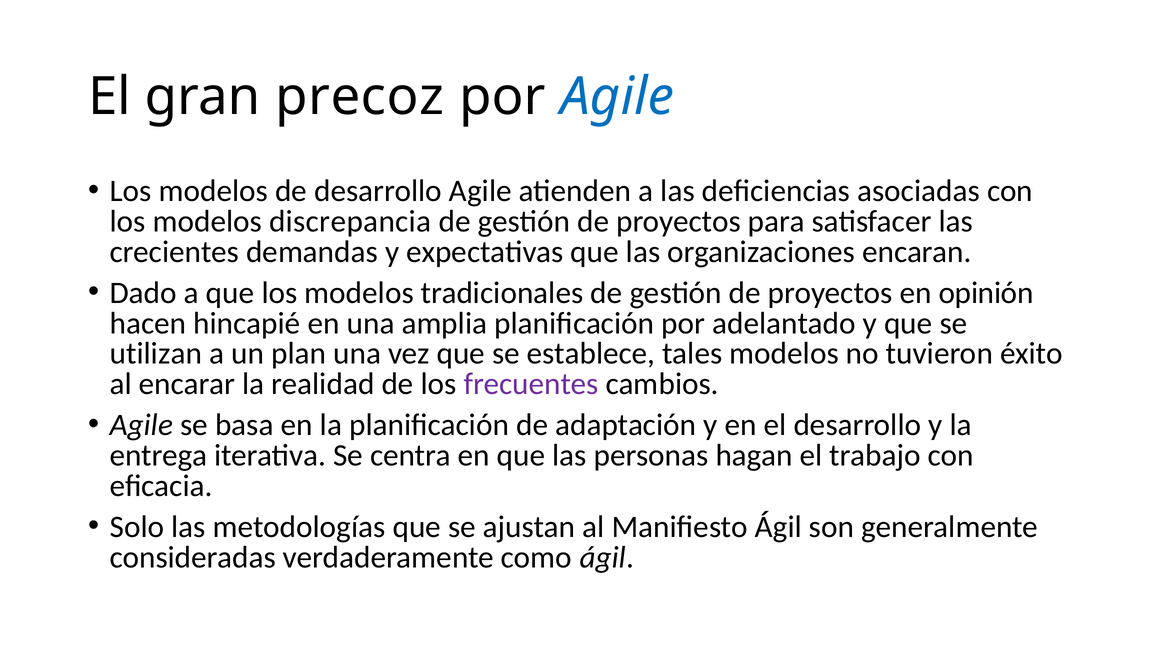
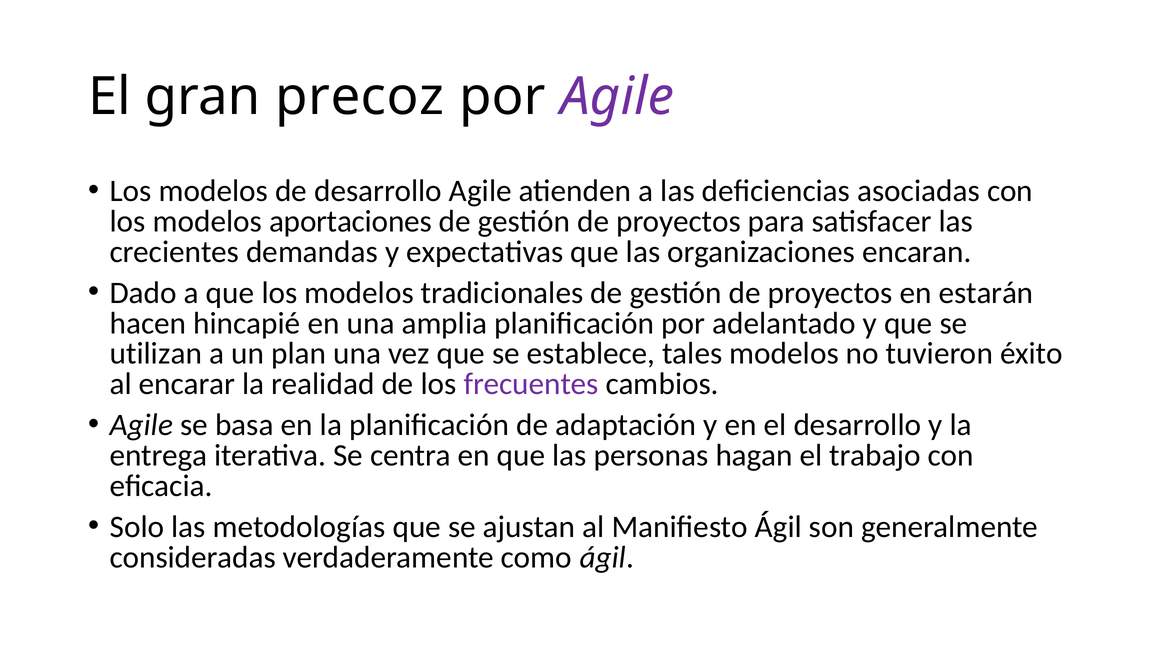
Agile colour: blue -> purple (617, 97)
discrepancia: discrepancia -> aportaciones (350, 222)
opinión: opinión -> estarán (986, 293)
